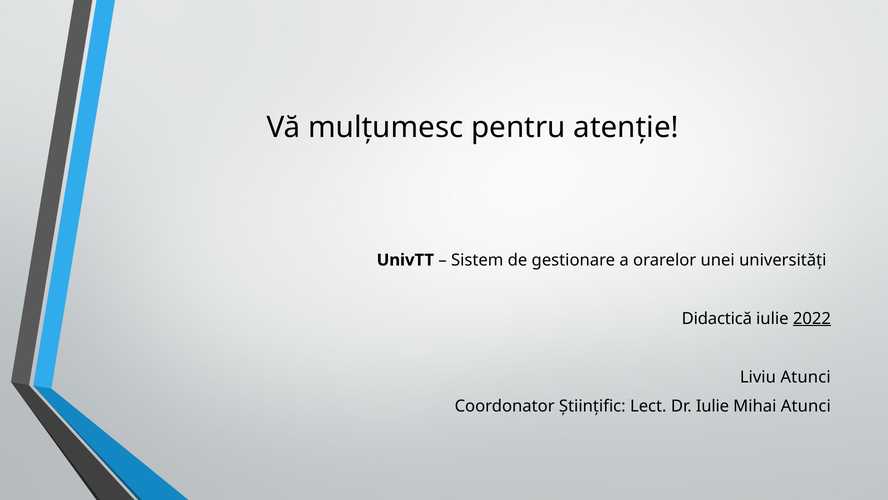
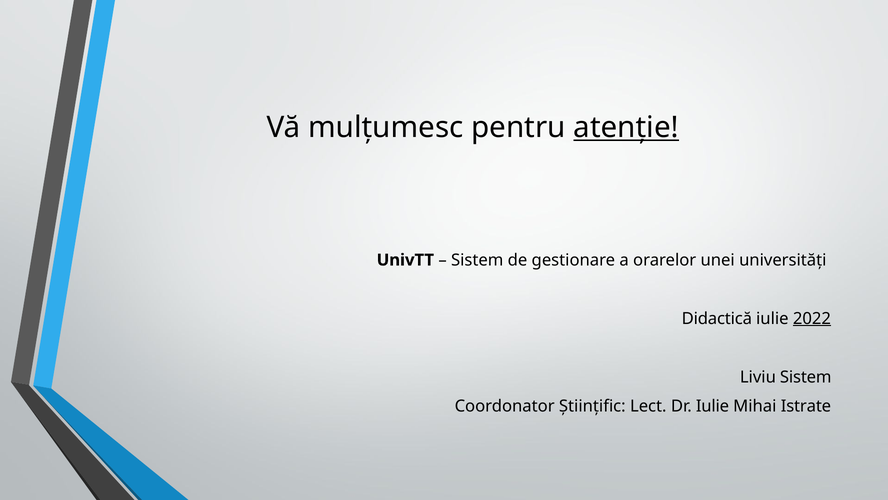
atenție underline: none -> present (626, 127)
Liviu Atunci: Atunci -> Sistem (806, 377)
Mihai Atunci: Atunci -> Istrate (806, 406)
